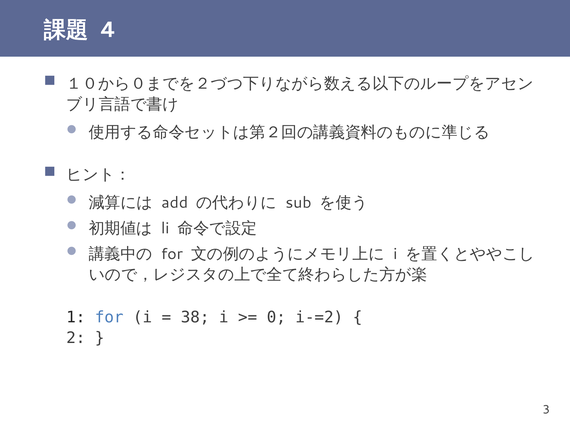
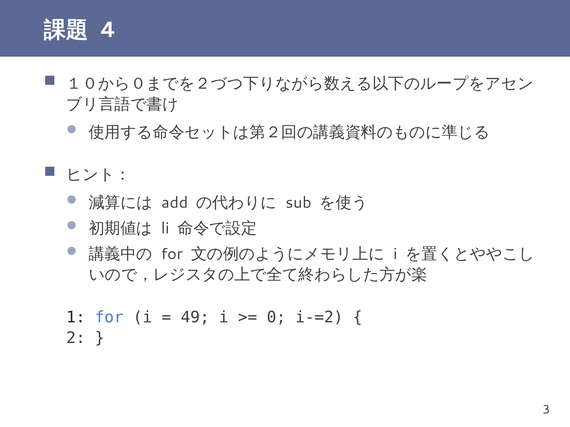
38: 38 -> 49 (195, 318)
